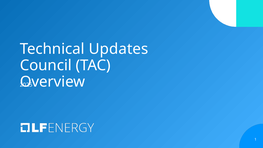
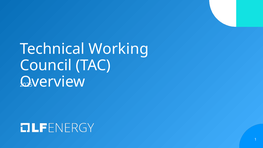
Updates: Updates -> Working (119, 49)
